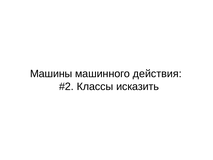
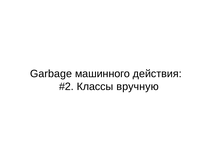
Машины: Машины -> Garbage (51, 74)
исказить: исказить -> вручную (138, 86)
